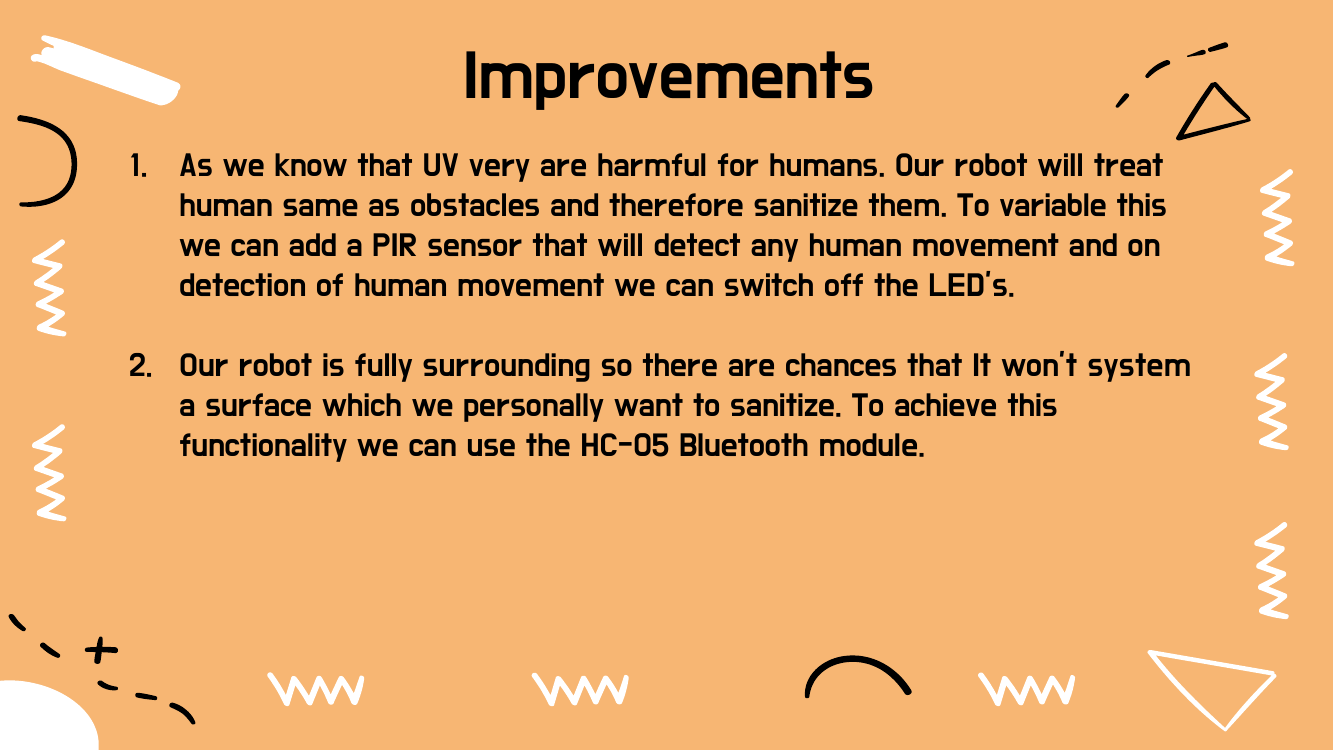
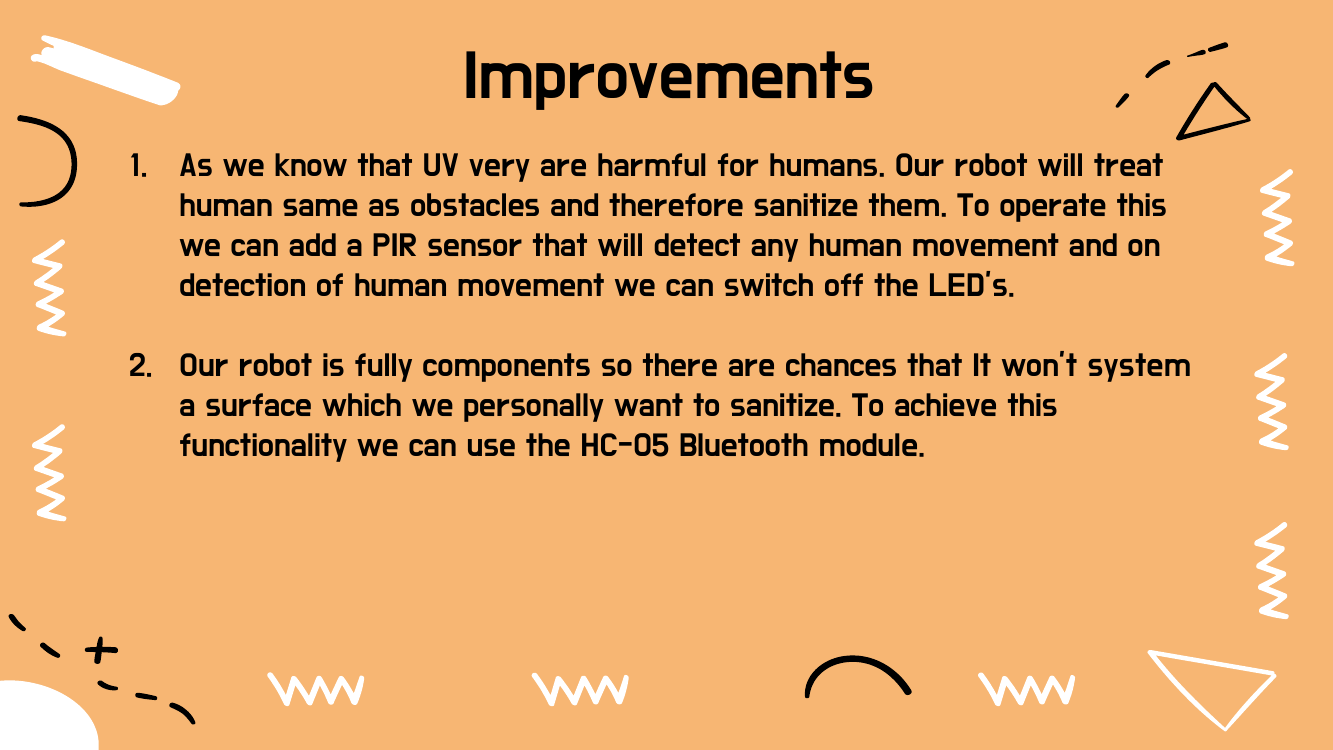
variable: variable -> operate (1053, 206)
surrounding: surrounding -> components (507, 366)
